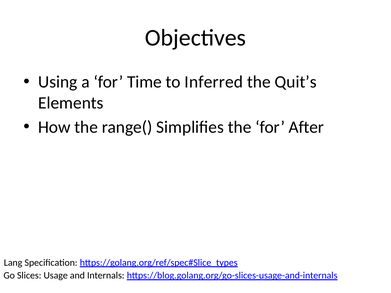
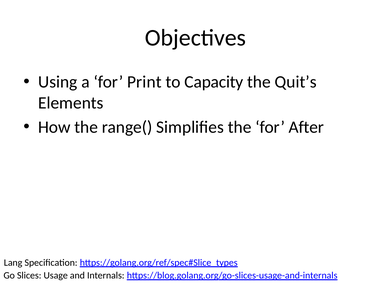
Time: Time -> Print (144, 82)
Inferred: Inferred -> Capacity (214, 82)
